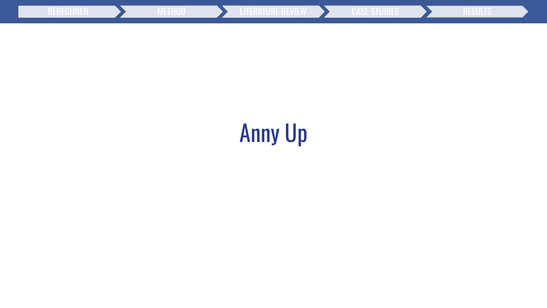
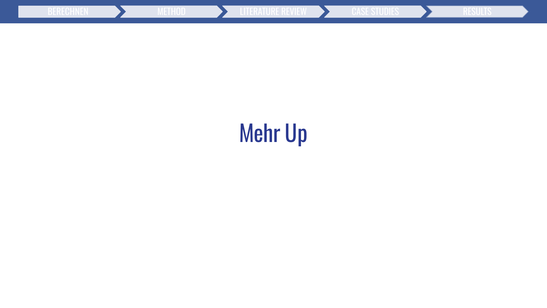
Anny: Anny -> Mehr (260, 135)
